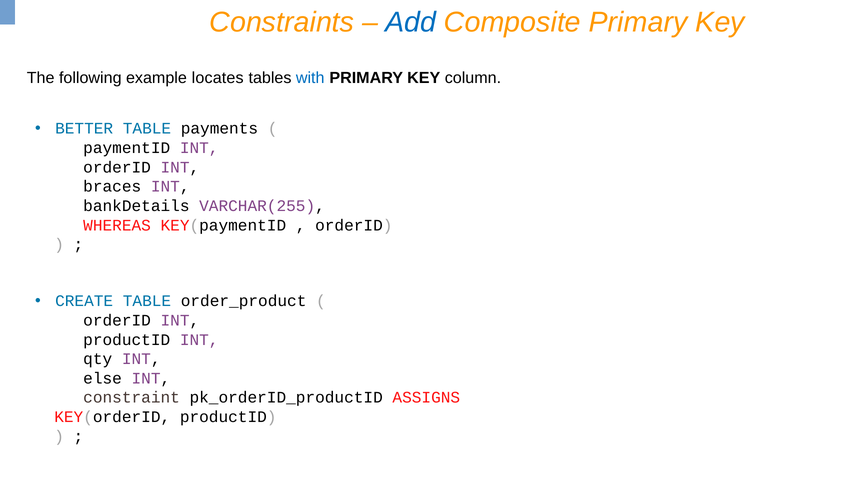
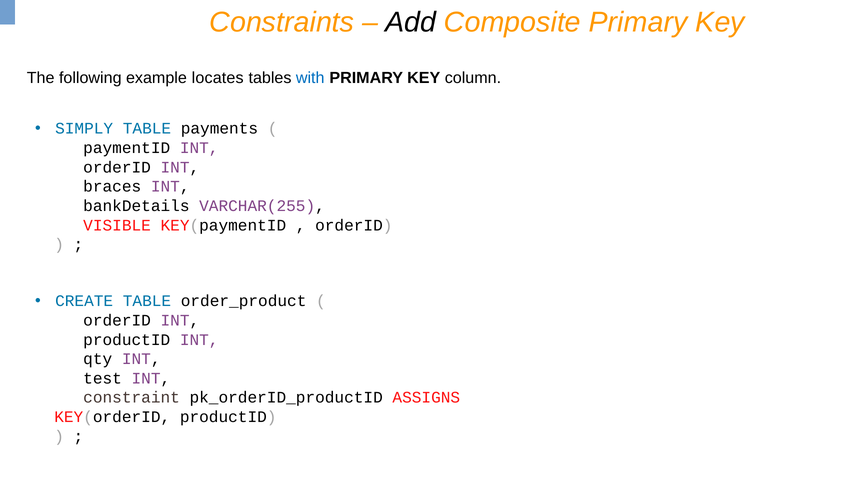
Add colour: blue -> black (411, 22)
BETTER: BETTER -> SIMPLY (84, 129)
WHEREAS: WHEREAS -> VISIBLE (117, 225)
else: else -> test (103, 378)
